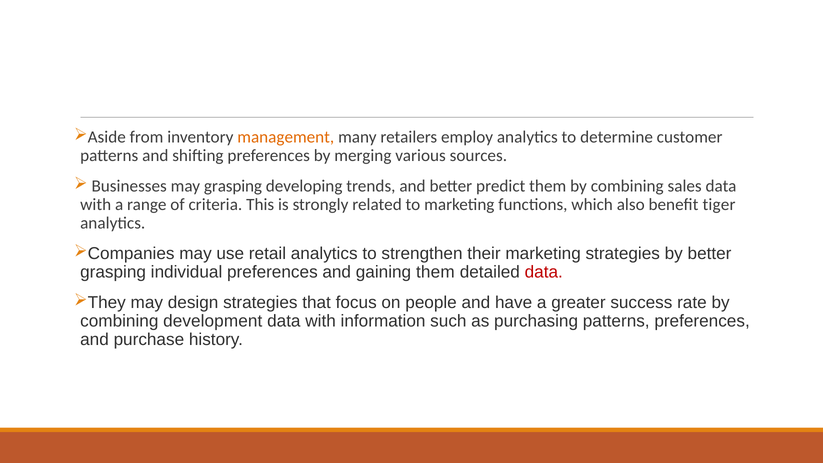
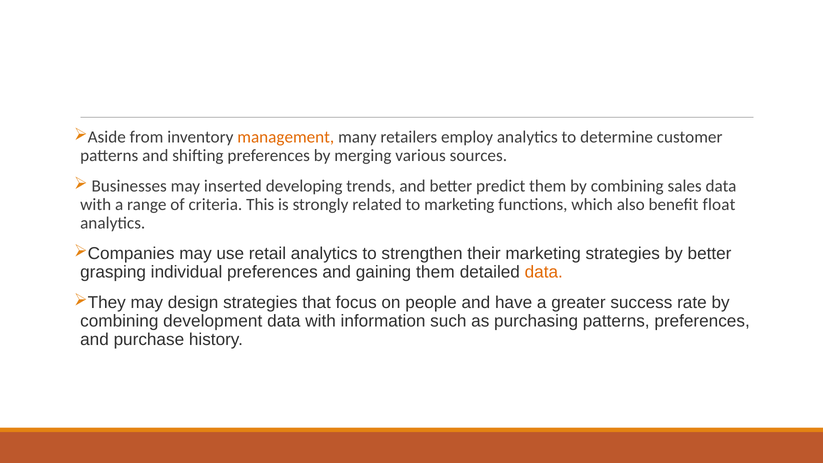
may grasping: grasping -> inserted (233, 186)
tiger: tiger -> float (719, 204)
data colour: red -> orange (544, 272)
